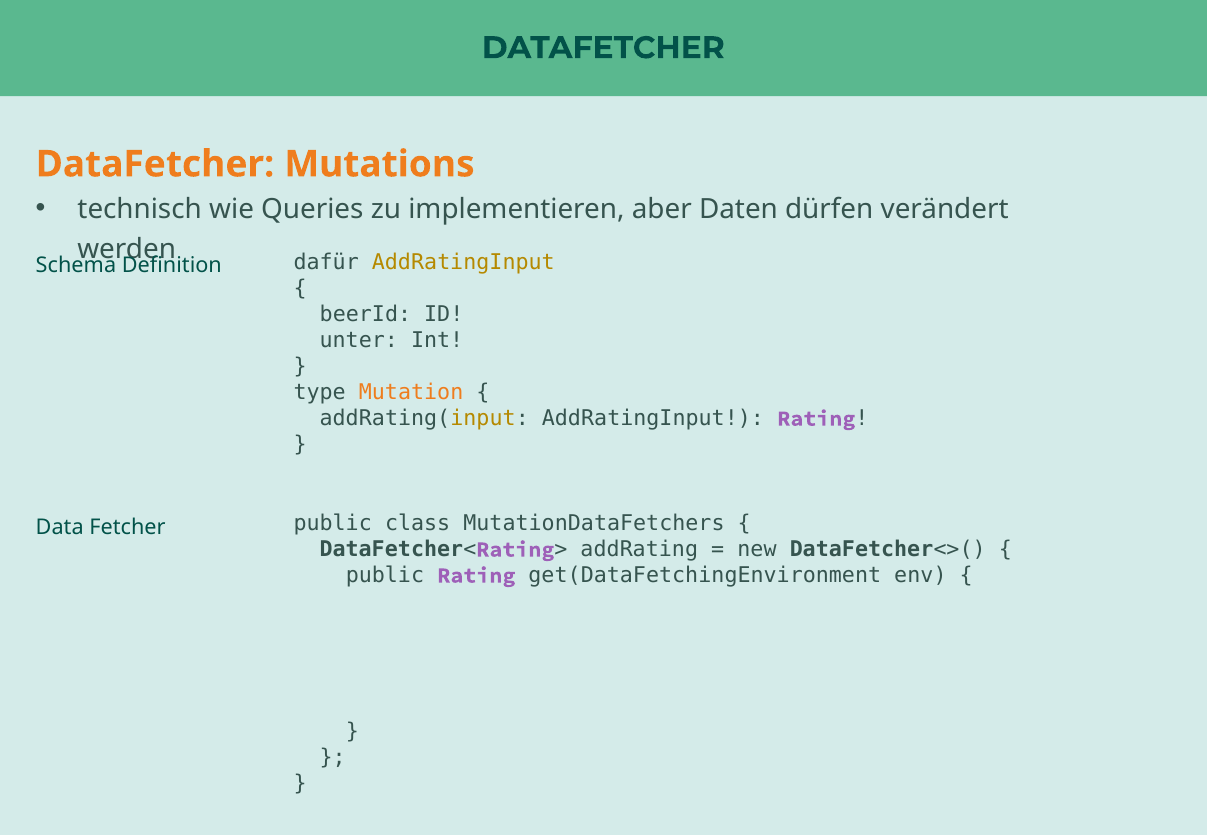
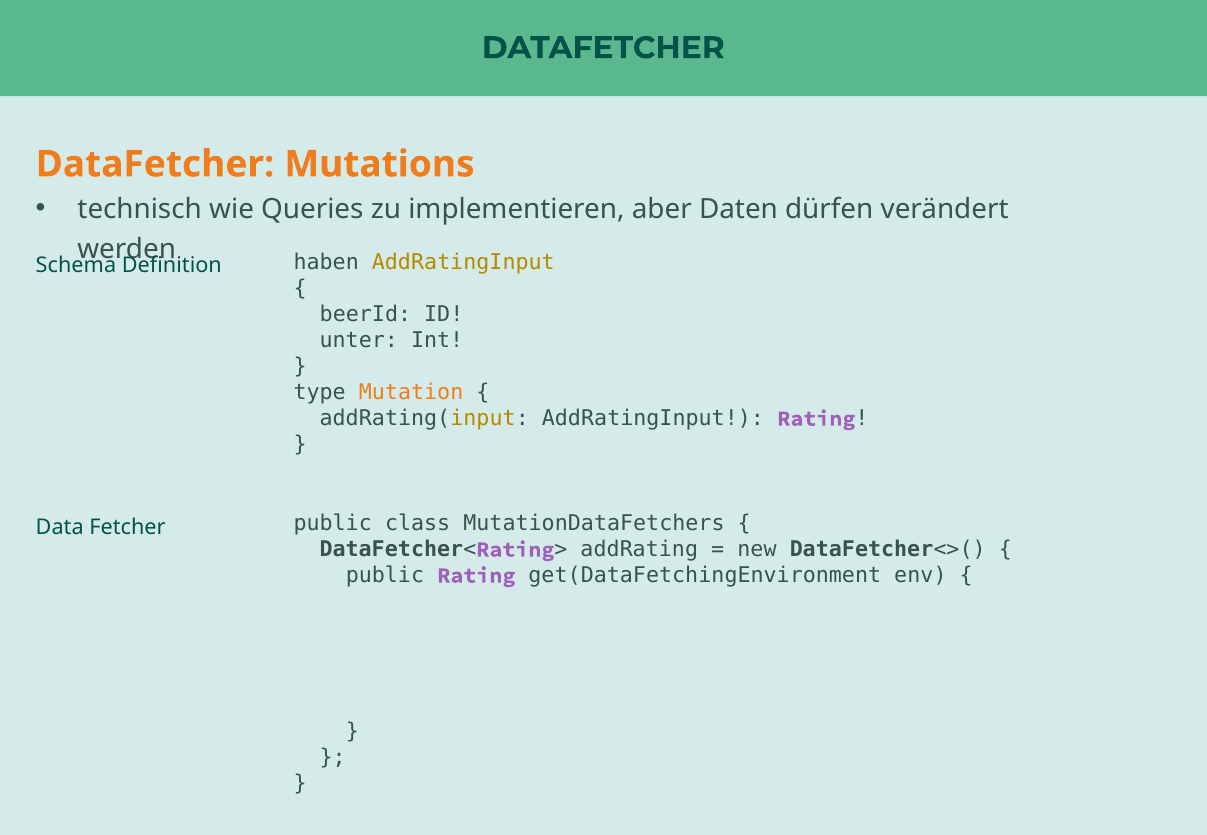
dafür: dafür -> haben (326, 263)
